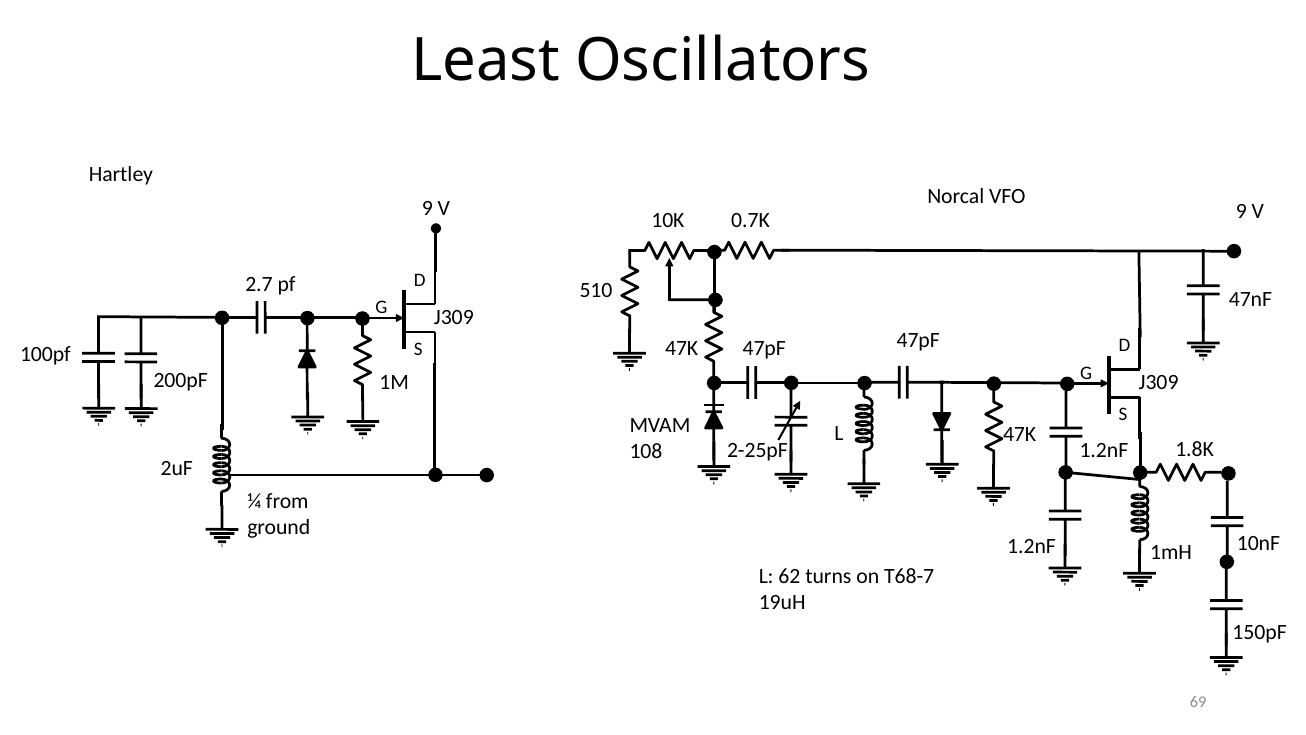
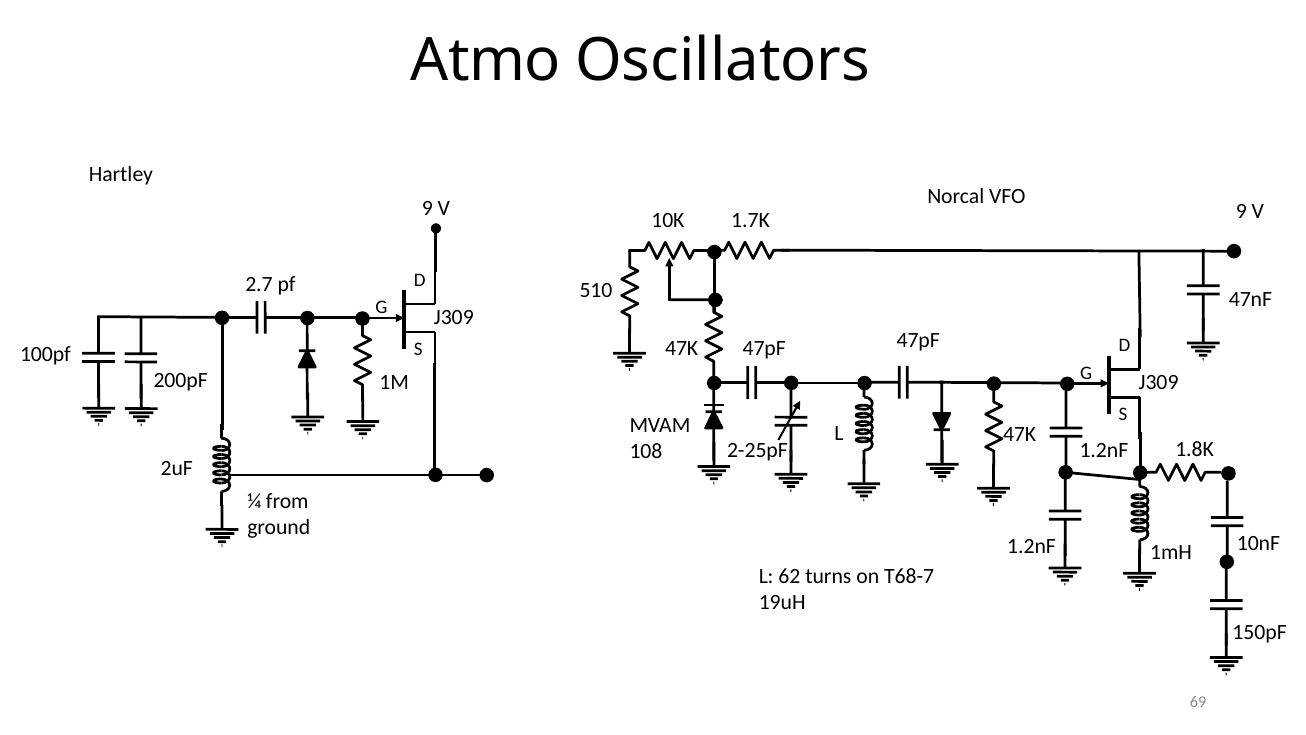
Least: Least -> Atmo (486, 61)
0.7K: 0.7K -> 1.7K (750, 220)
